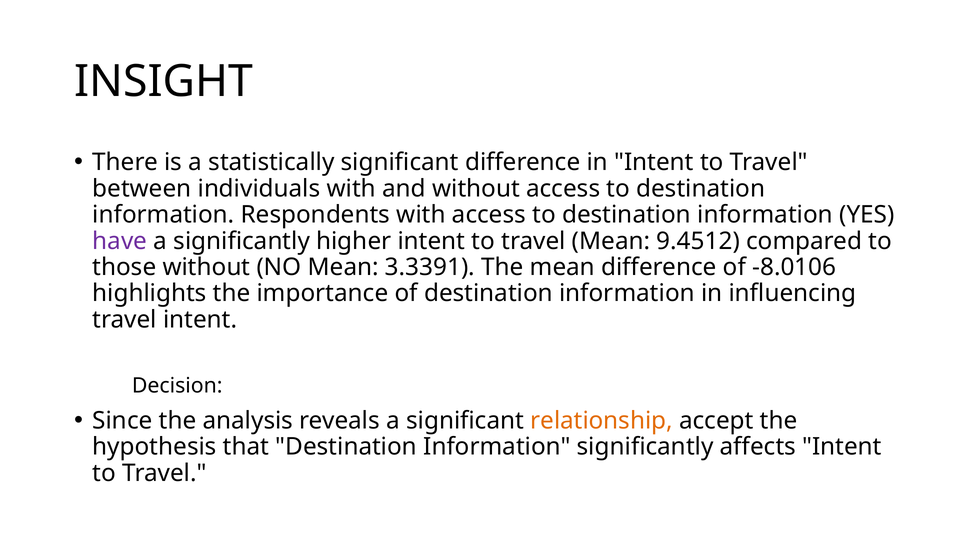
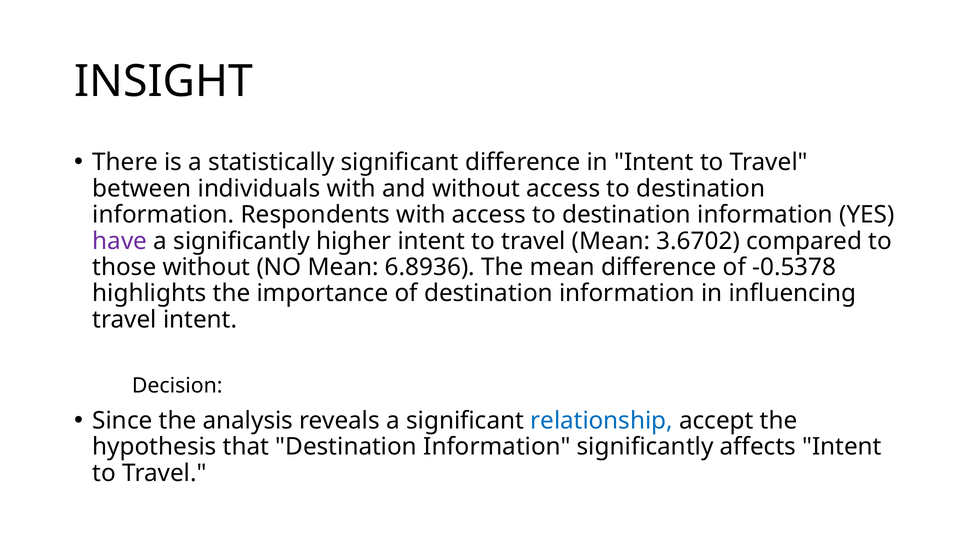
9.4512: 9.4512 -> 3.6702 (698, 241)
3.3391: 3.3391 -> 6.8936 (430, 267)
-8.0106: -8.0106 -> -0.5378 (794, 267)
relationship colour: orange -> blue (602, 421)
